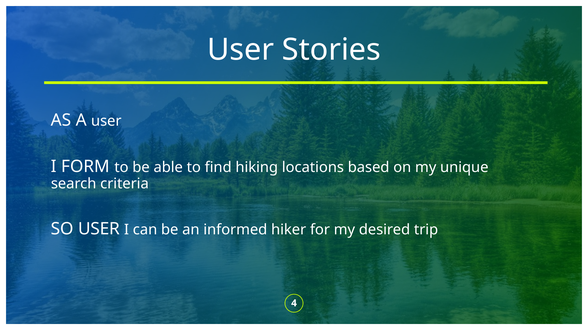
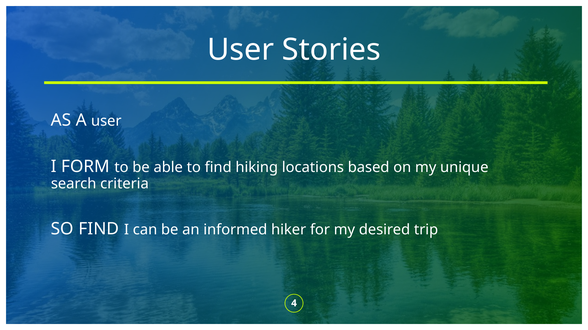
SO USER: USER -> FIND (99, 229)
